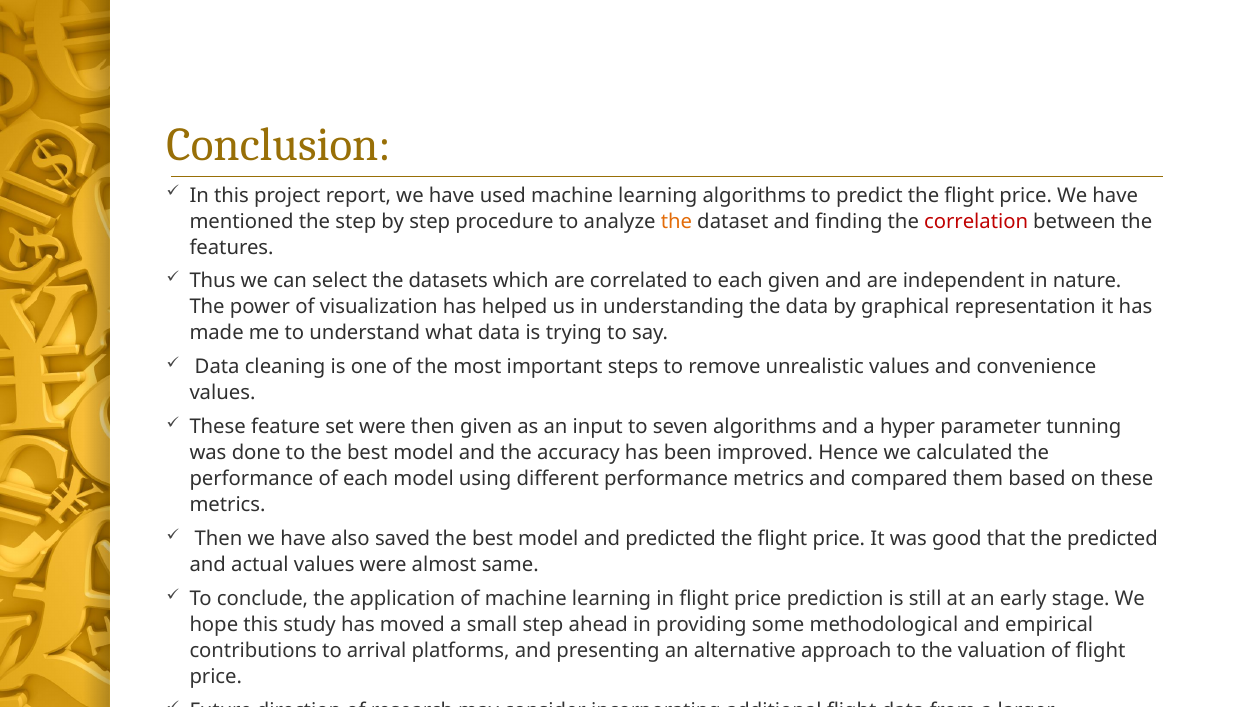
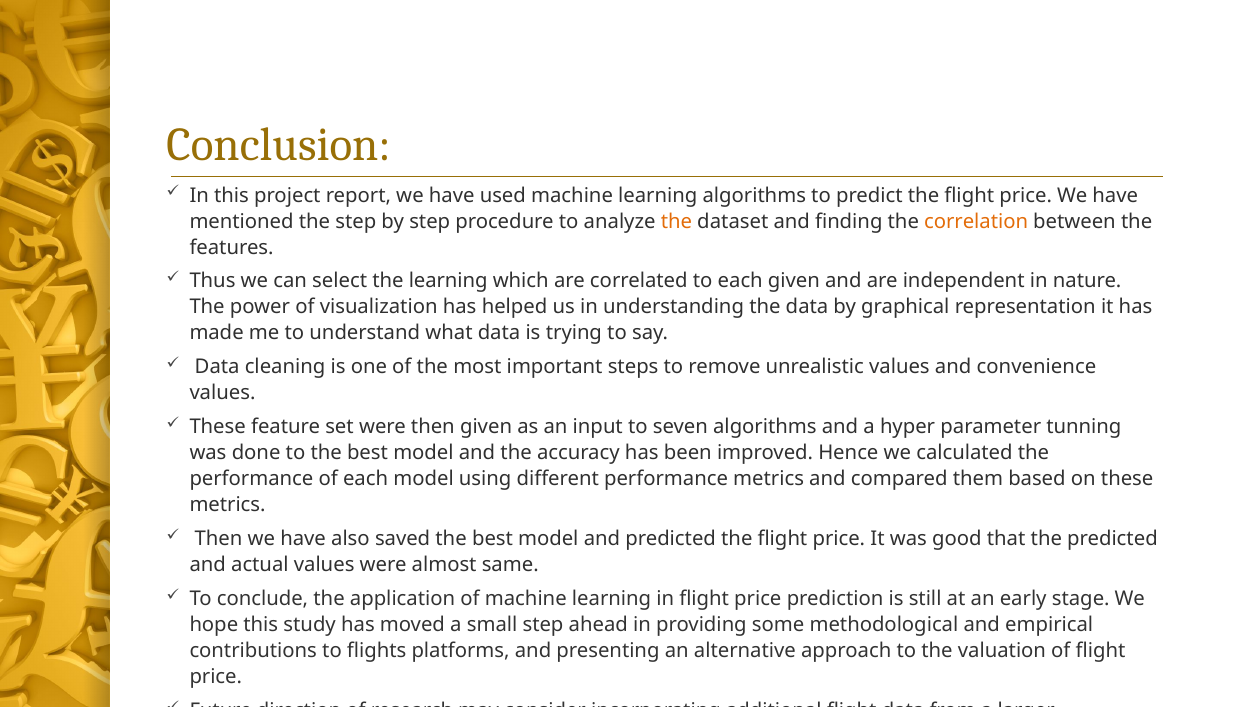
correlation colour: red -> orange (976, 221)
the datasets: datasets -> learning (448, 281)
arrival: arrival -> flights (377, 651)
